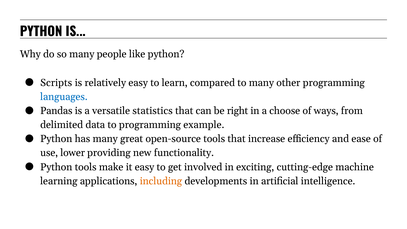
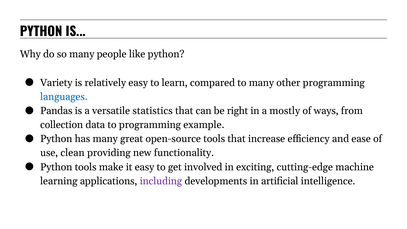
Scripts: Scripts -> Variety (56, 83)
choose: choose -> mostly (285, 111)
delimited: delimited -> collection (62, 125)
lower: lower -> clean (73, 153)
including colour: orange -> purple (161, 181)
